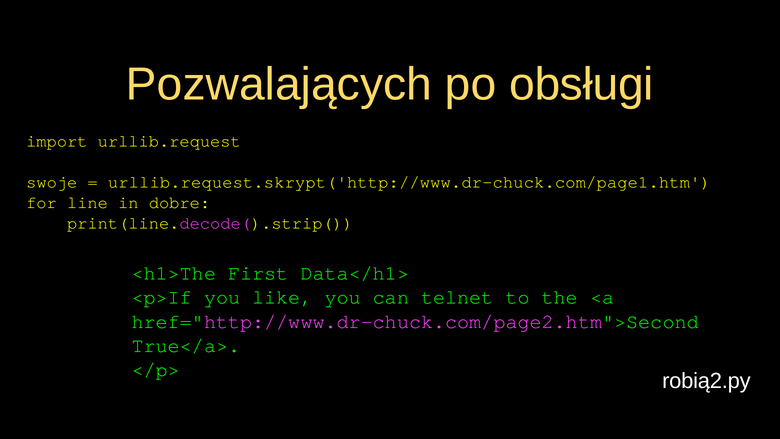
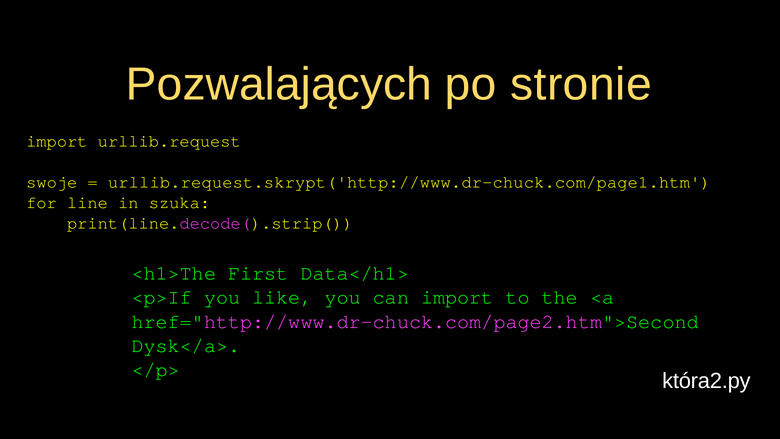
obsługi: obsługi -> stronie (581, 84)
dobre: dobre -> szuka (179, 202)
can telnet: telnet -> import (457, 297)
True</a>: True</a> -> Dysk</a> (186, 345)
robią2.py: robią2.py -> która2.py (706, 381)
